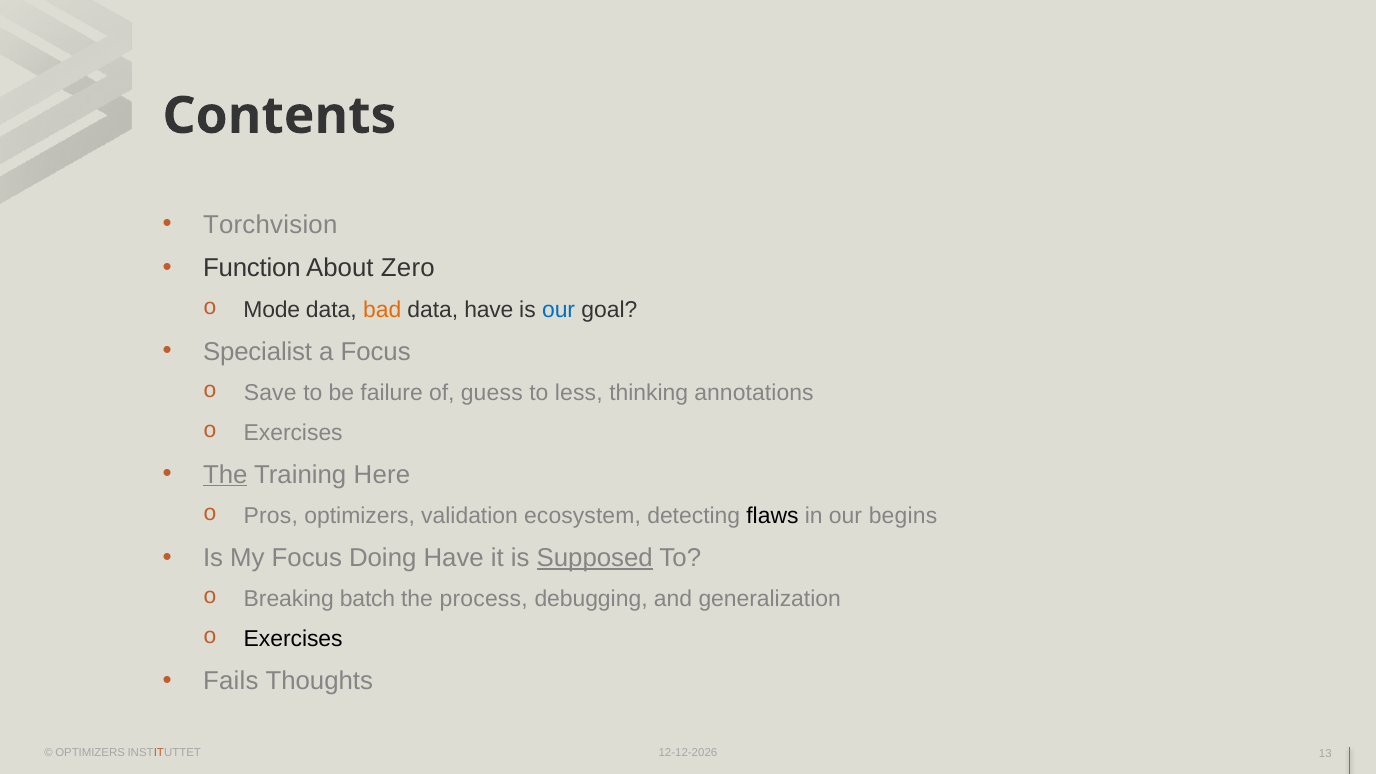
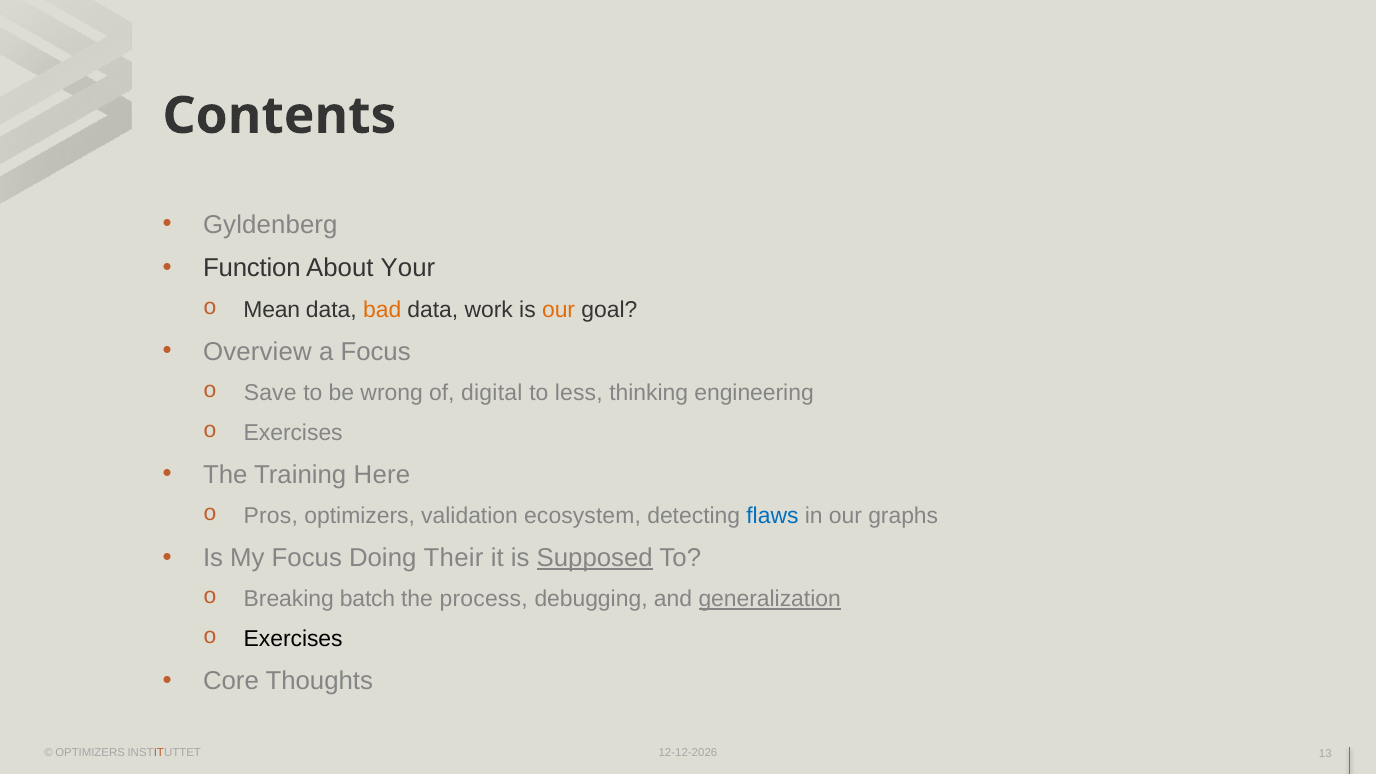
Torchvision: Torchvision -> Gyldenberg (270, 225)
Zero: Zero -> Your (408, 268)
Mode: Mode -> Mean (272, 310)
data have: have -> work (489, 310)
our colour: blue -> orange (559, 310)
Specialist: Specialist -> Overview (257, 352)
failure: failure -> wrong (392, 393)
guess: guess -> digital (492, 393)
annotations: annotations -> engineering (754, 393)
The underline: present -> none (225, 475)
flaws colour: black -> blue (772, 516)
begins: begins -> graphs (903, 516)
Doing Have: Have -> Their (454, 558)
generalization underline: none -> present (770, 599)
Fails: Fails -> Core (231, 681)
